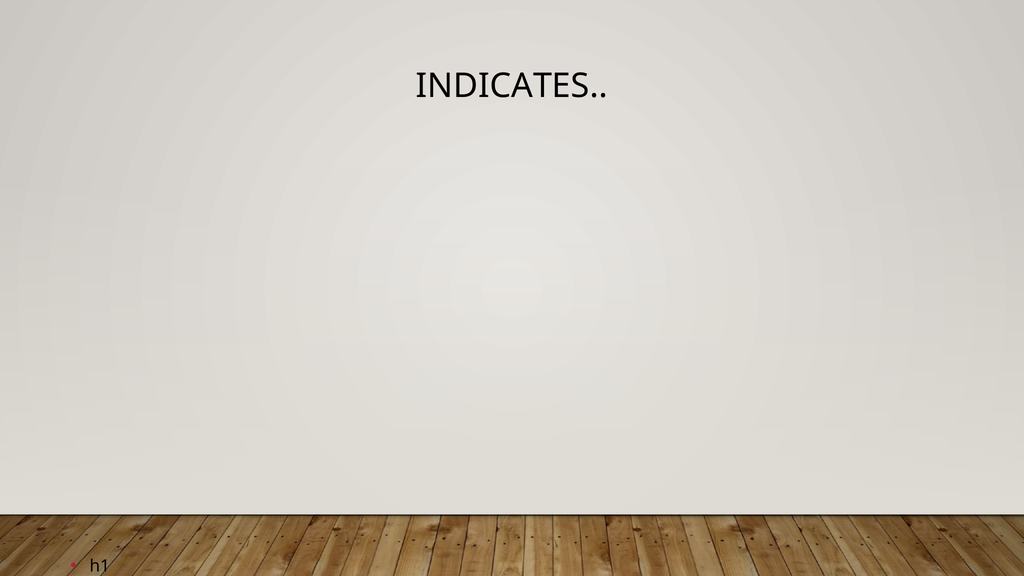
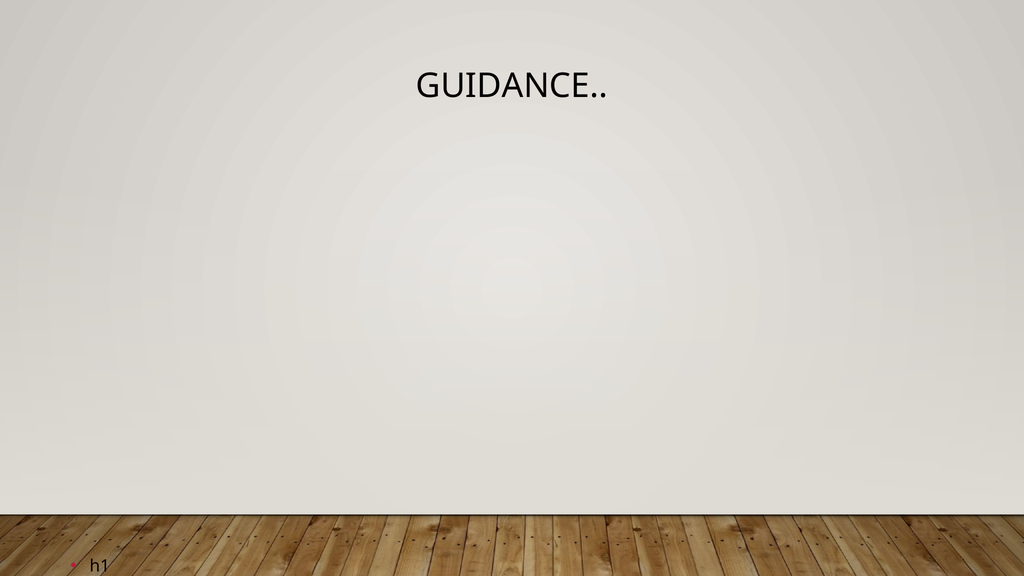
INDICATES: INDICATES -> GUIDANCE (512, 86)
